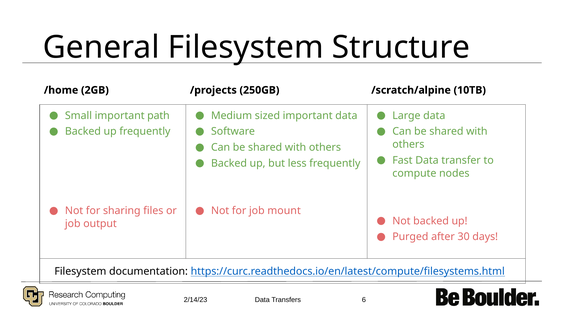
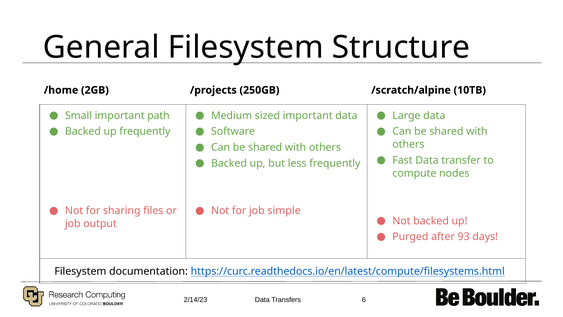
mount: mount -> simple (284, 211)
30: 30 -> 93 (464, 236)
